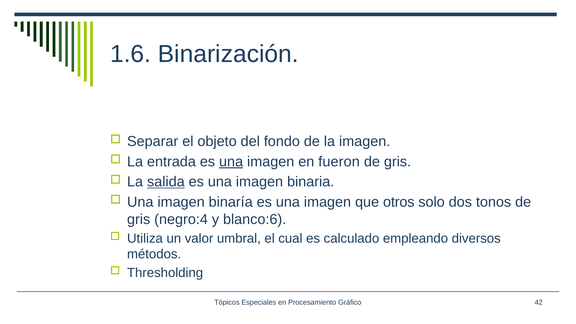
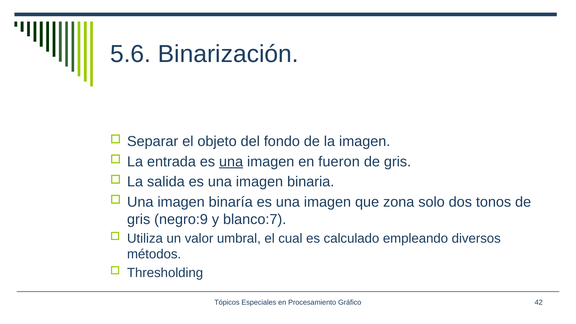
1.6: 1.6 -> 5.6 (131, 54)
salida underline: present -> none (166, 182)
otros: otros -> zona (399, 202)
negro:4: negro:4 -> negro:9 (181, 219)
blanco:6: blanco:6 -> blanco:7 (255, 219)
